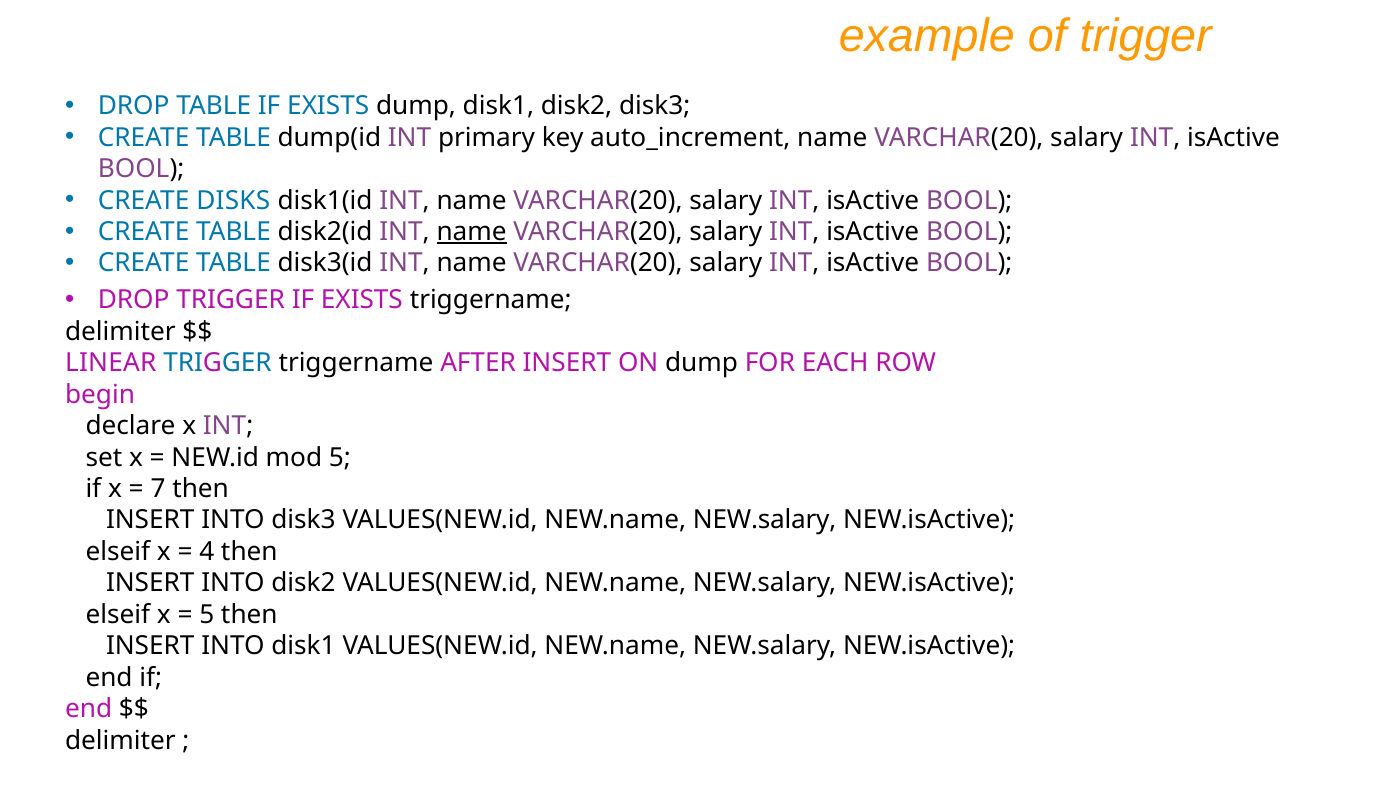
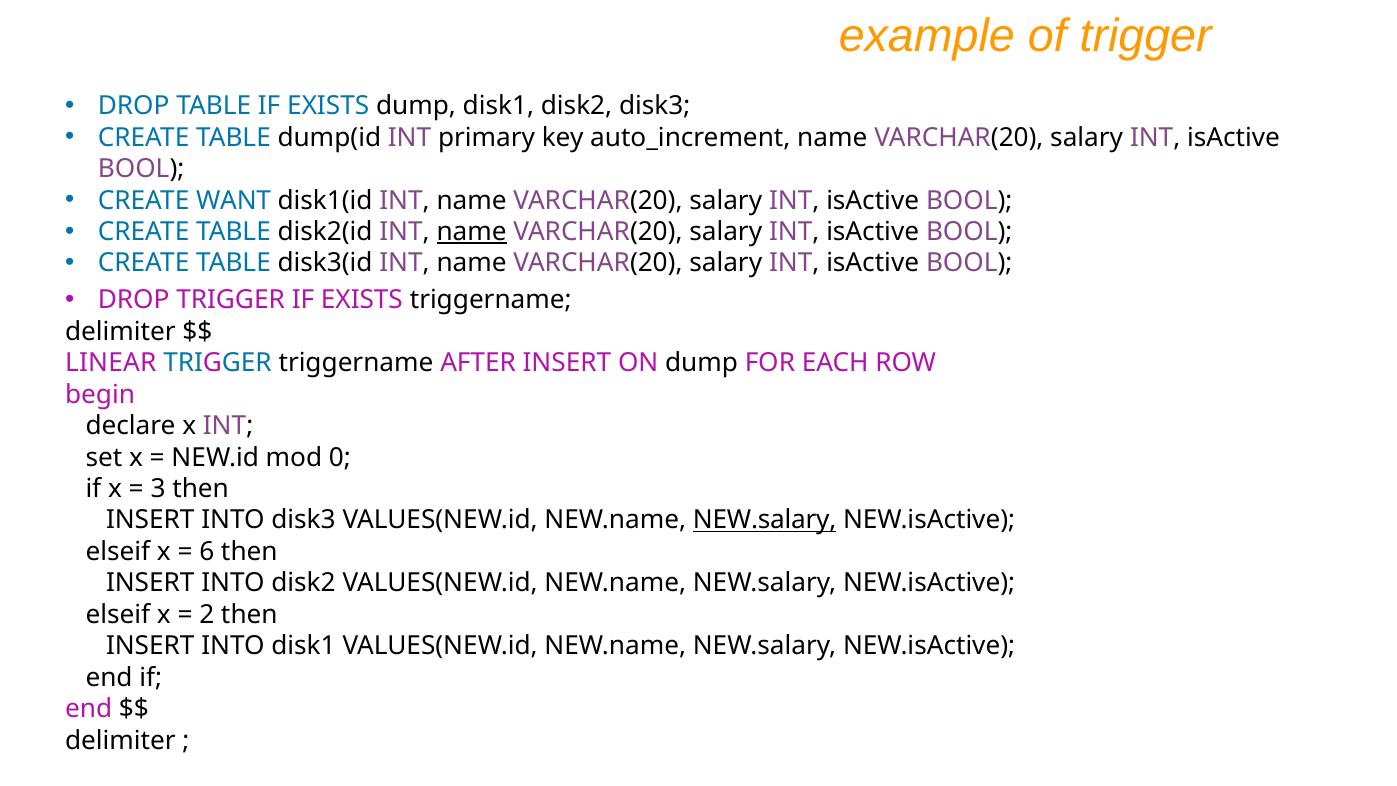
DISKS: DISKS -> WANT (234, 200)
mod 5: 5 -> 0 (340, 457)
7: 7 -> 3 (158, 489)
NEW.salary underline: none -> present (765, 520)
4: 4 -> 6 (207, 552)
5: 5 -> 2 (207, 615)
